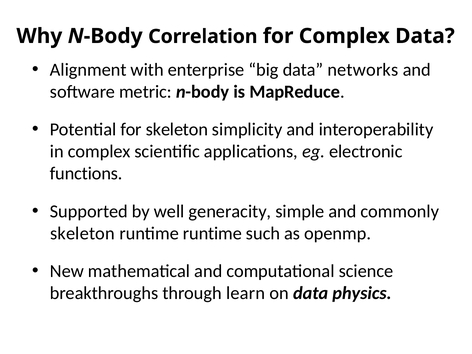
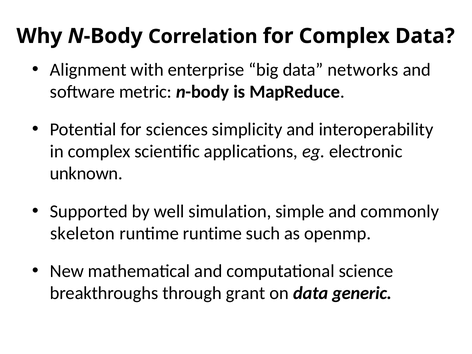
for skeleton: skeleton -> sciences (177, 129)
functions: functions -> unknown (86, 174)
generacity: generacity -> simulation (230, 211)
learn: learn -> grant (246, 293)
physics: physics -> generic (362, 293)
